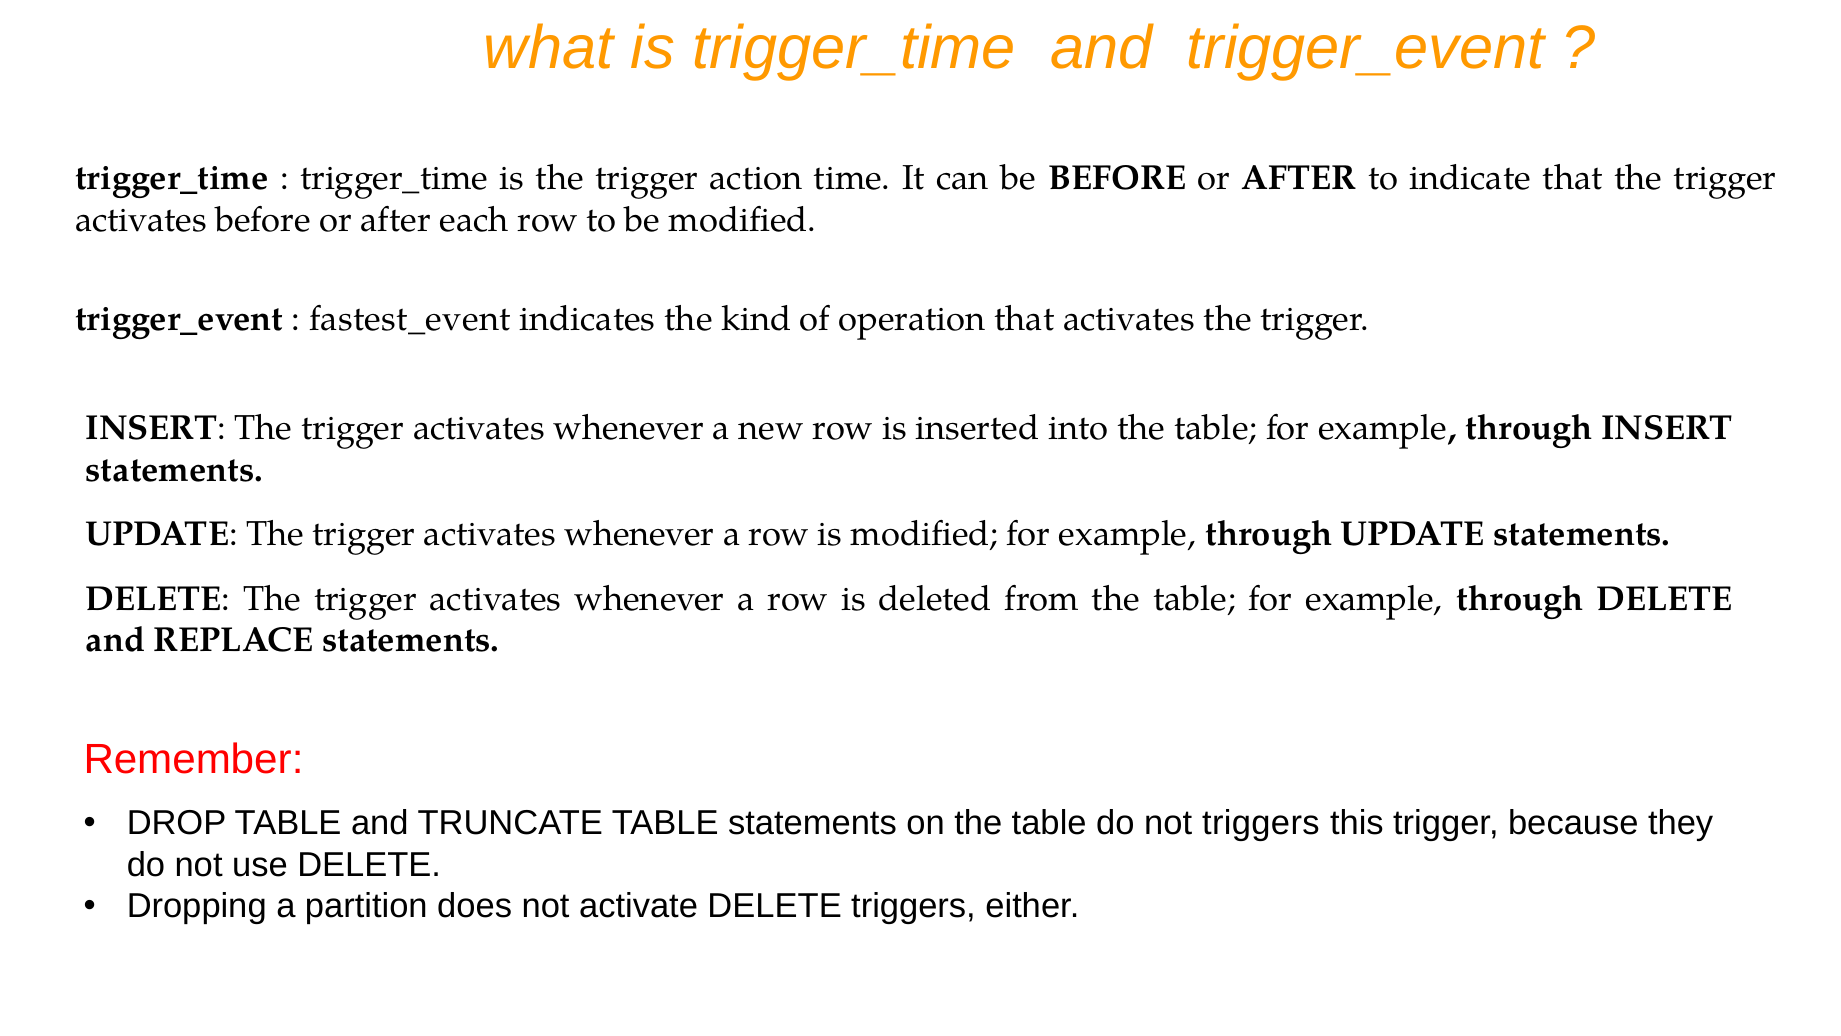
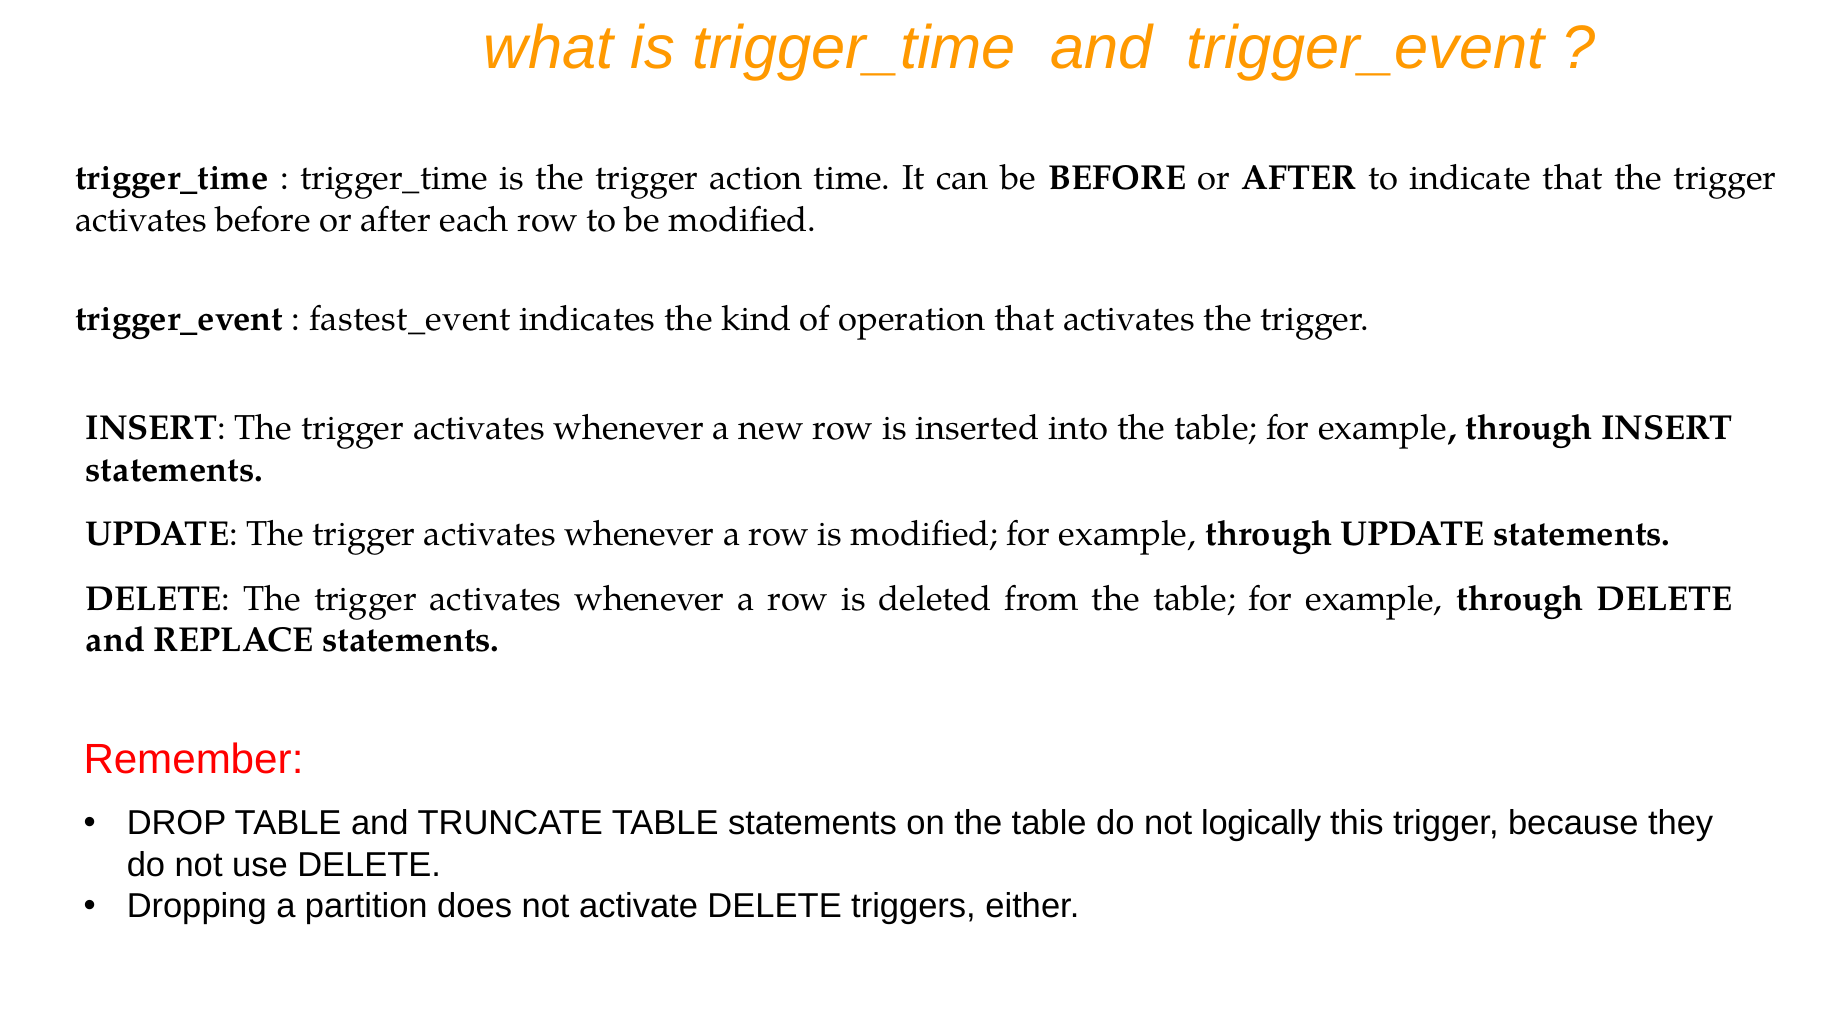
not triggers: triggers -> logically (1261, 823)
